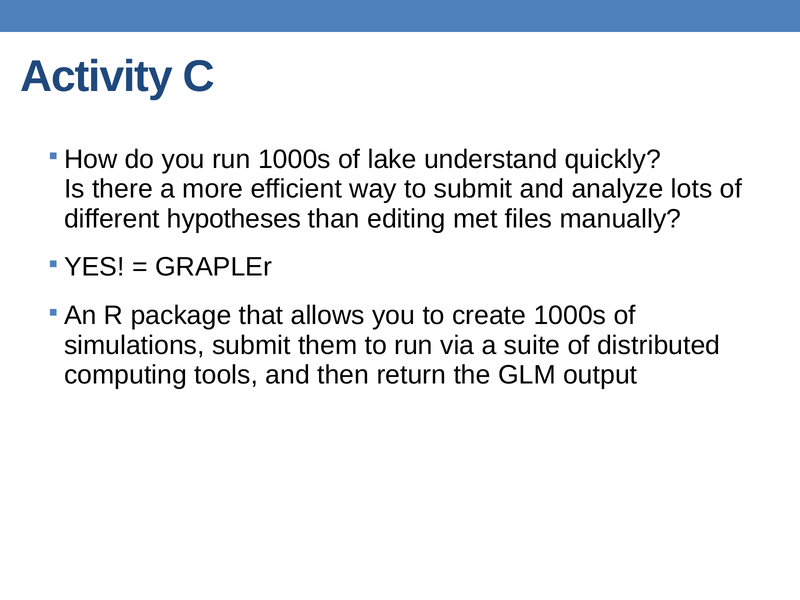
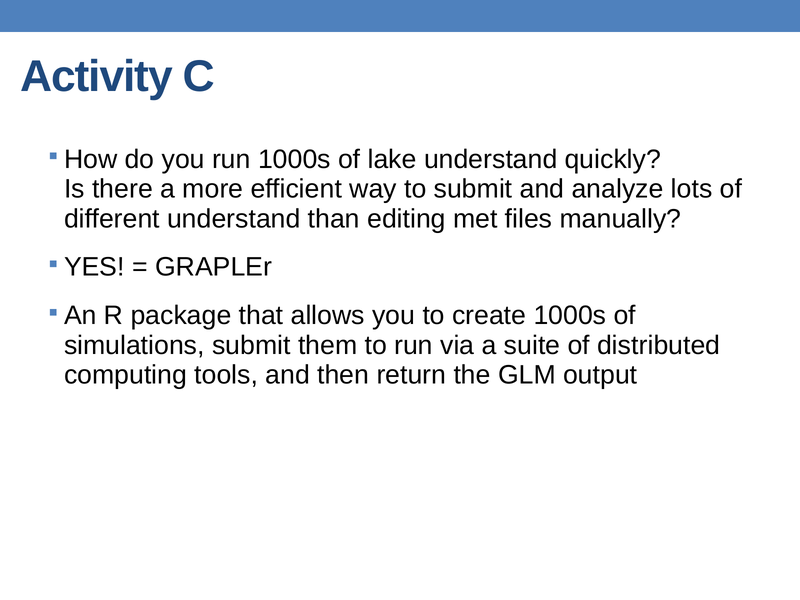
different hypotheses: hypotheses -> understand (234, 219)
